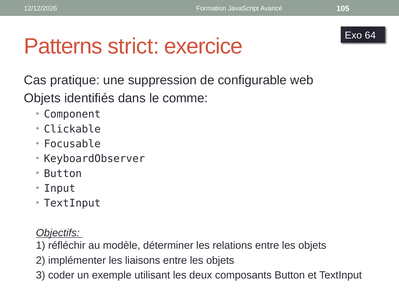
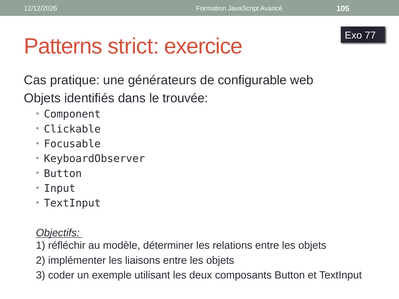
64: 64 -> 77 (370, 35)
suppression: suppression -> générateurs (162, 80)
comme: comme -> trouvée (185, 98)
